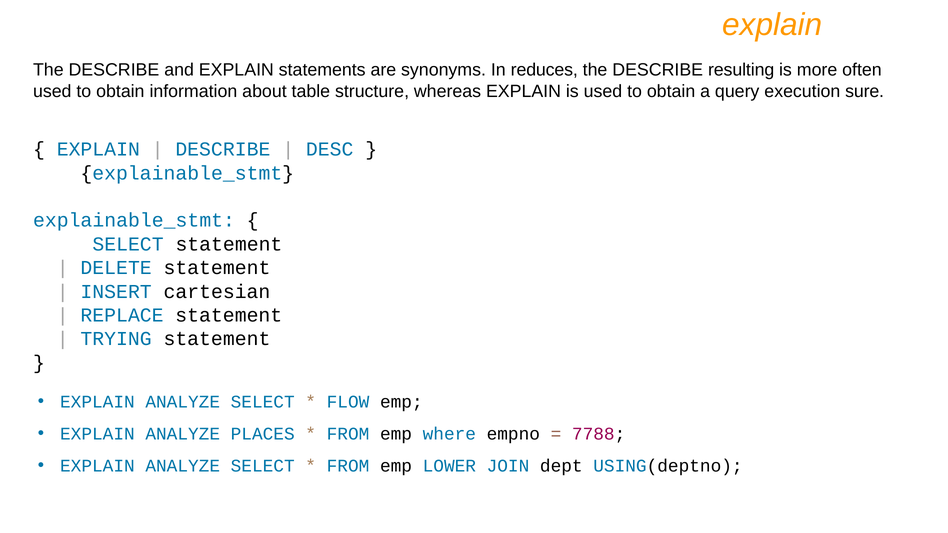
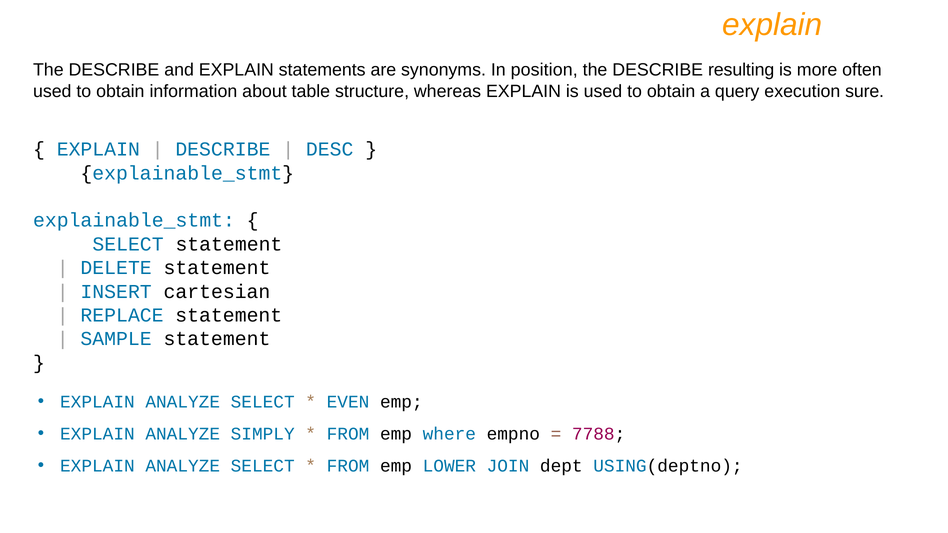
reduces: reduces -> position (544, 70)
TRYING: TRYING -> SAMPLE (116, 339)
FLOW: FLOW -> EVEN (348, 402)
PLACES: PLACES -> SIMPLY (263, 434)
